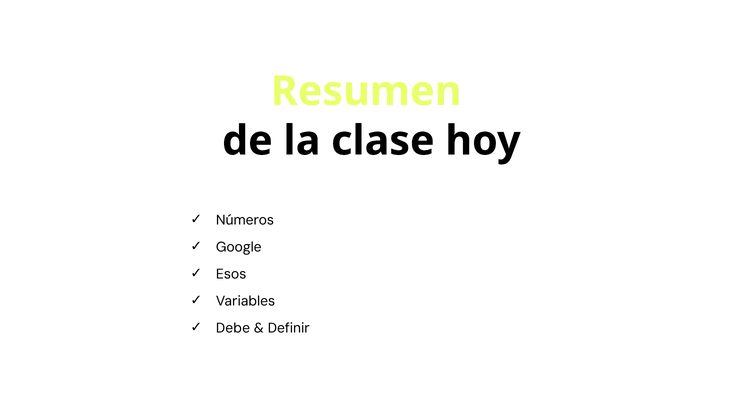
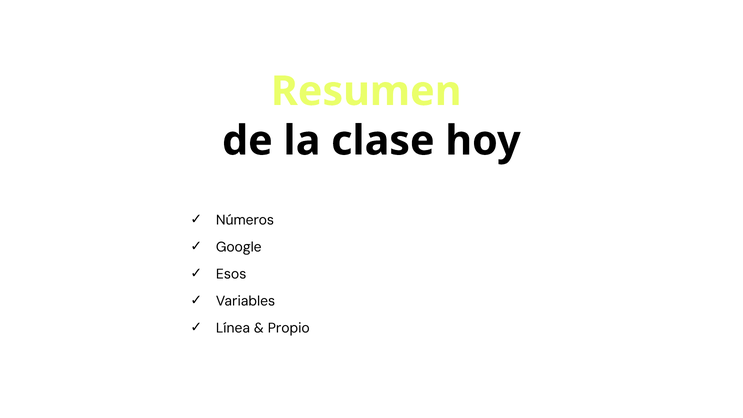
Debe: Debe -> Línea (233, 328)
Definir: Definir -> Propio (289, 328)
